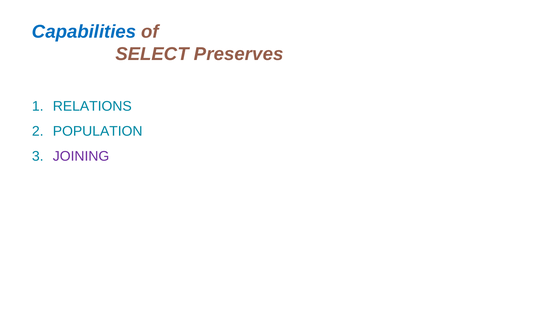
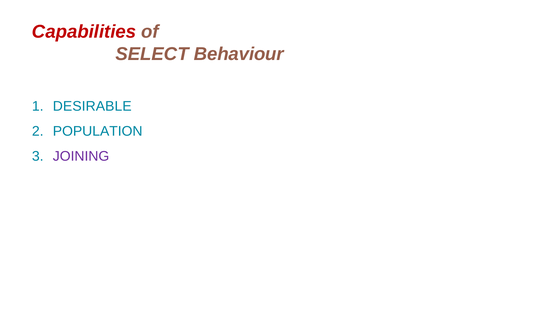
Capabilities colour: blue -> red (84, 32)
Preserves: Preserves -> Behaviour (239, 54)
RELATIONS: RELATIONS -> DESIRABLE (92, 106)
